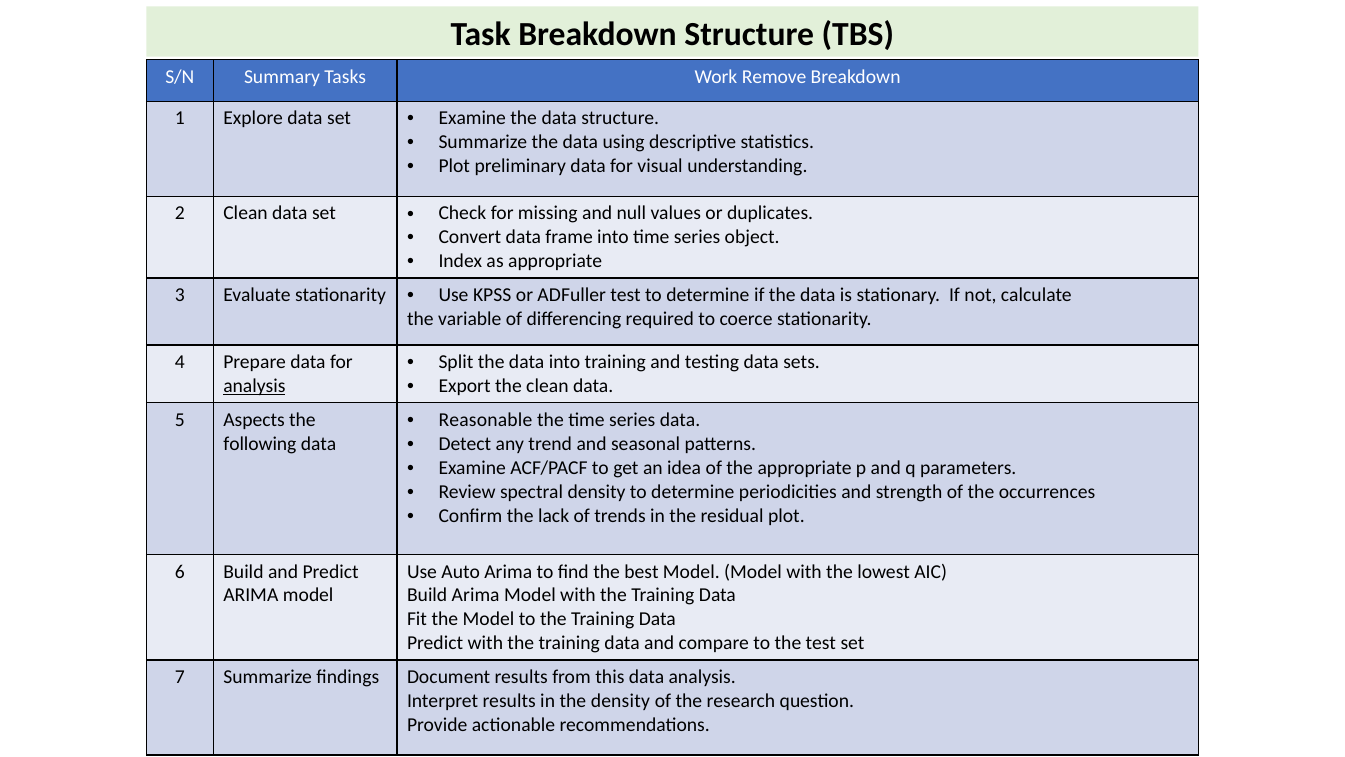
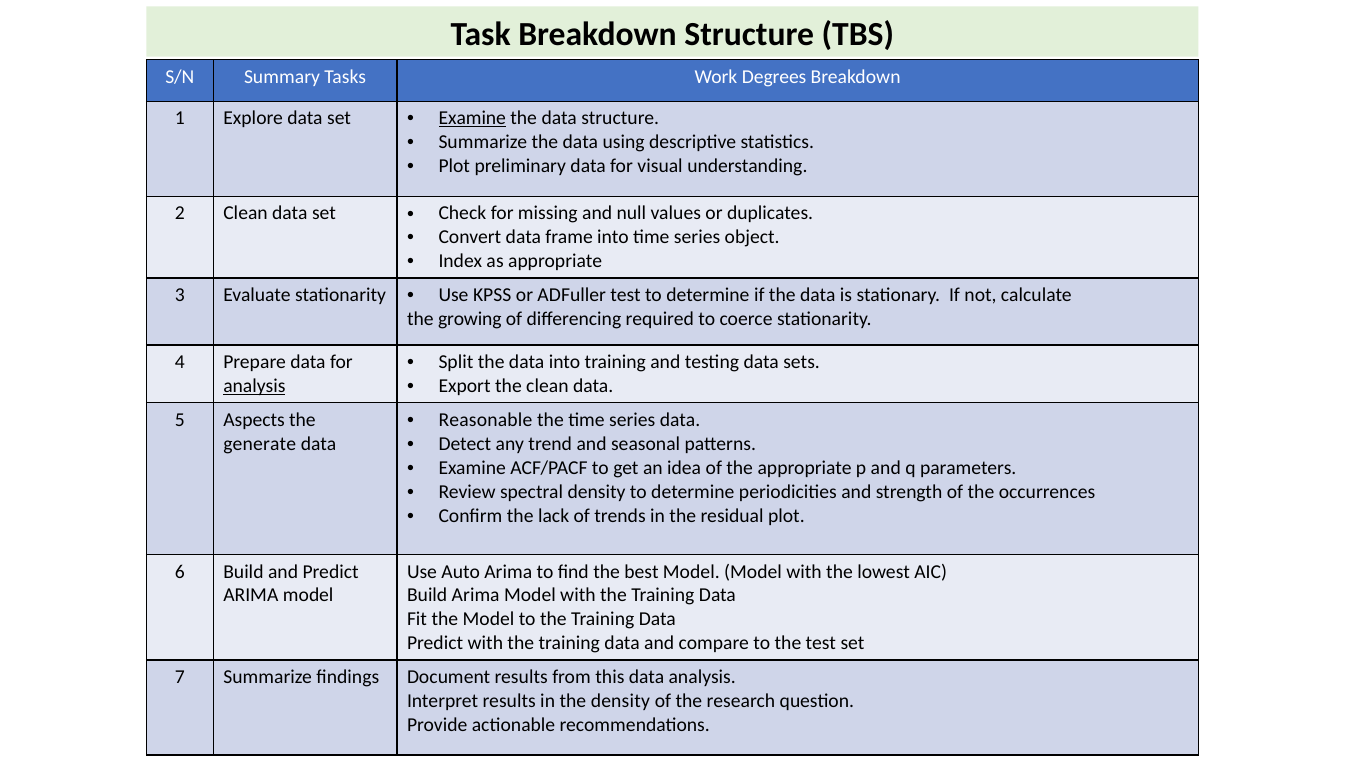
Remove: Remove -> Degrees (774, 77)
Examine underline: none -> present (472, 118)
variable: variable -> growing (470, 319)
following: following -> generate (260, 444)
